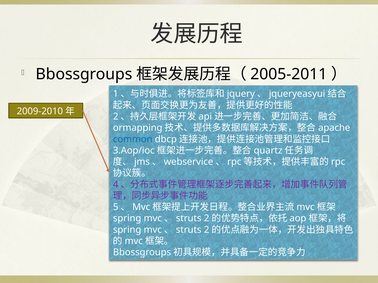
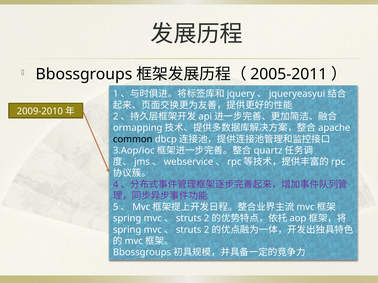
common colour: blue -> black (133, 139)
